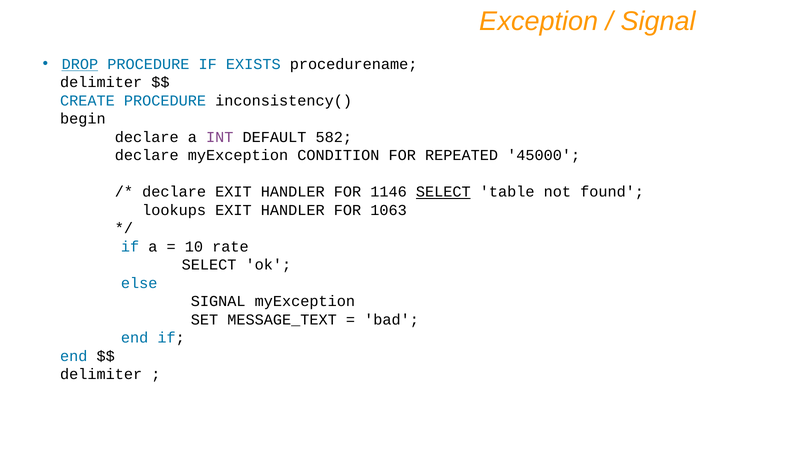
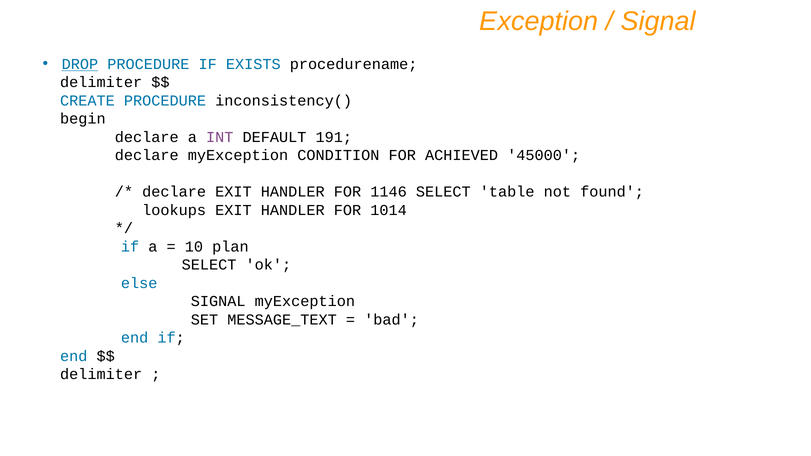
582: 582 -> 191 (334, 137)
REPEATED: REPEATED -> ACHIEVED (462, 155)
SELECT underline: present -> none (443, 192)
1063: 1063 -> 1014 (389, 210)
rate: rate -> plan (230, 247)
